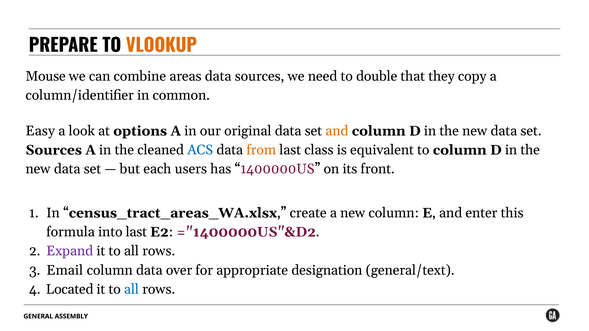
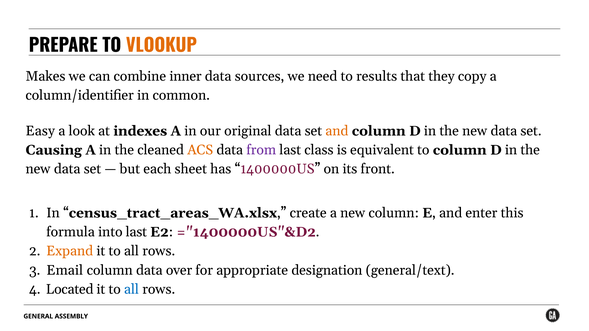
Mouse: Mouse -> Makes (45, 76)
areas: areas -> inner (186, 76)
double: double -> results (377, 76)
options: options -> indexes (140, 131)
Sources: Sources -> Causing (54, 150)
ACS colour: blue -> orange (200, 150)
from colour: orange -> purple (261, 150)
users: users -> sheet (191, 169)
Expand colour: purple -> orange (70, 251)
